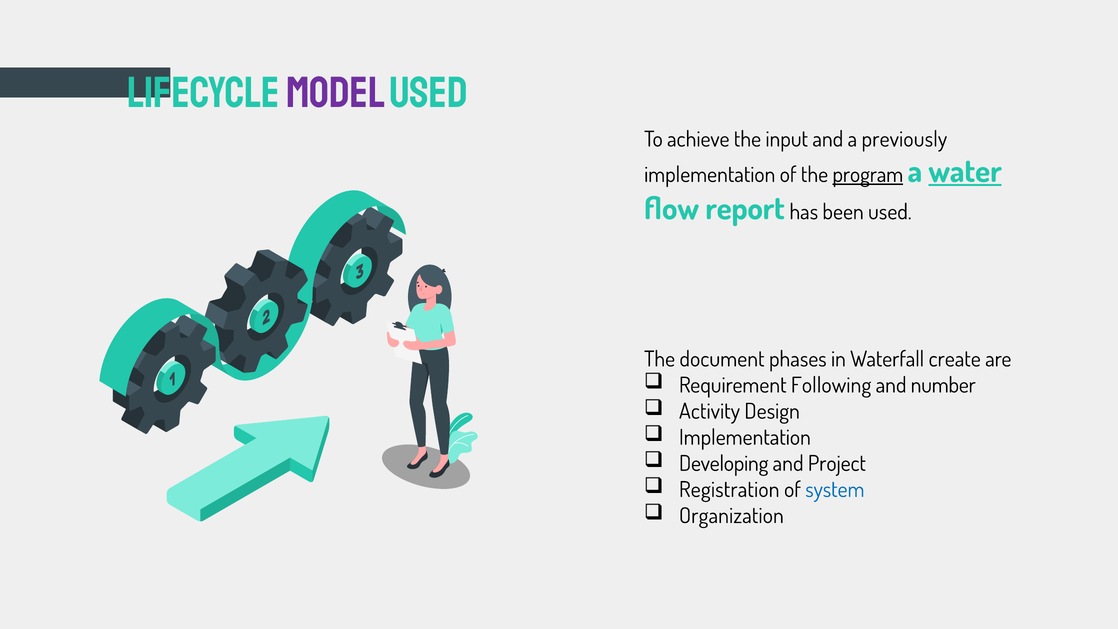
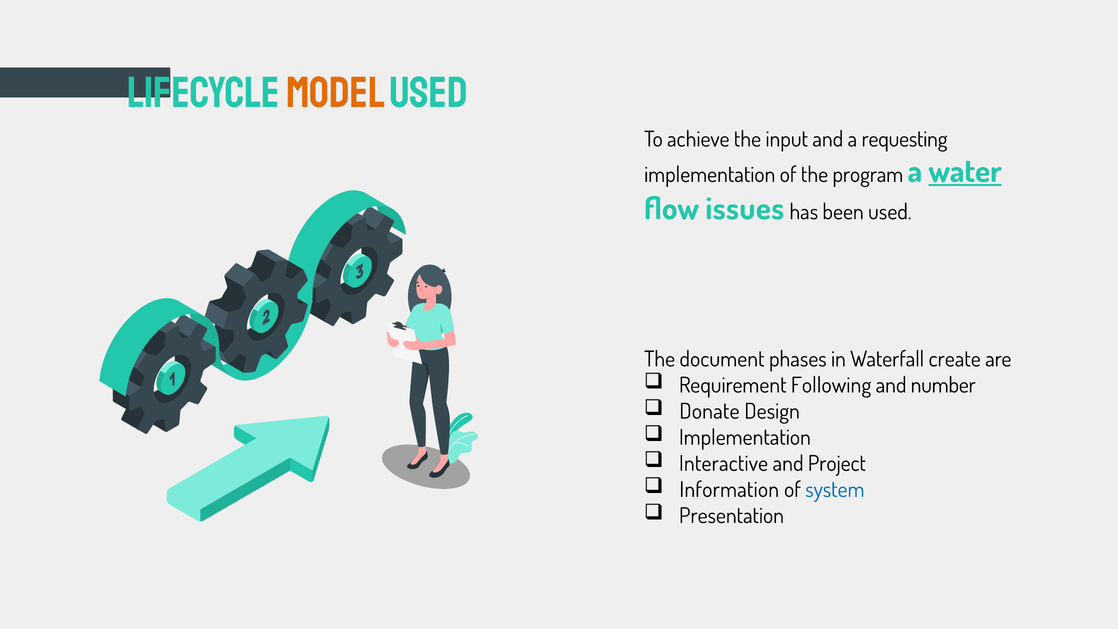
Model colour: purple -> orange (336, 93)
previously: previously -> requesting (905, 139)
program underline: present -> none (868, 175)
report: report -> issues (745, 209)
Activity: Activity -> Donate (709, 411)
Developing: Developing -> Interactive (724, 464)
Registration: Registration -> Information (729, 490)
Organization: Organization -> Presentation (731, 516)
